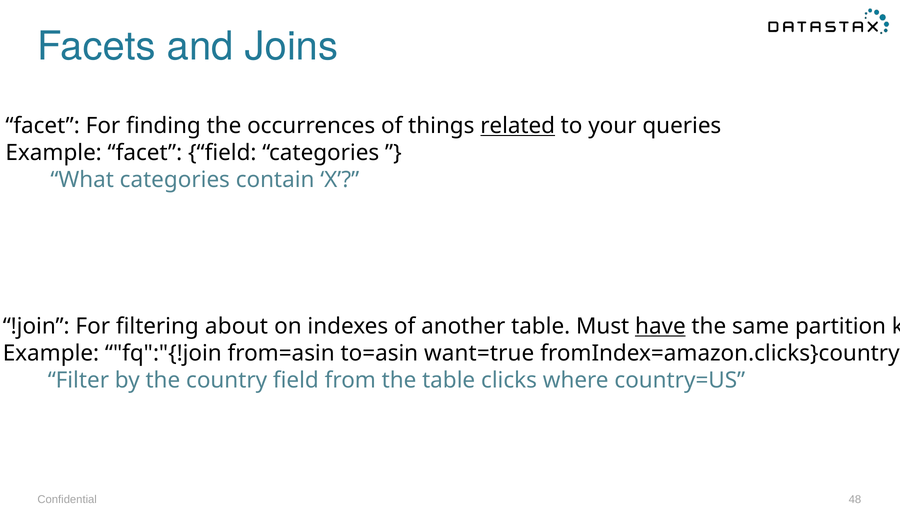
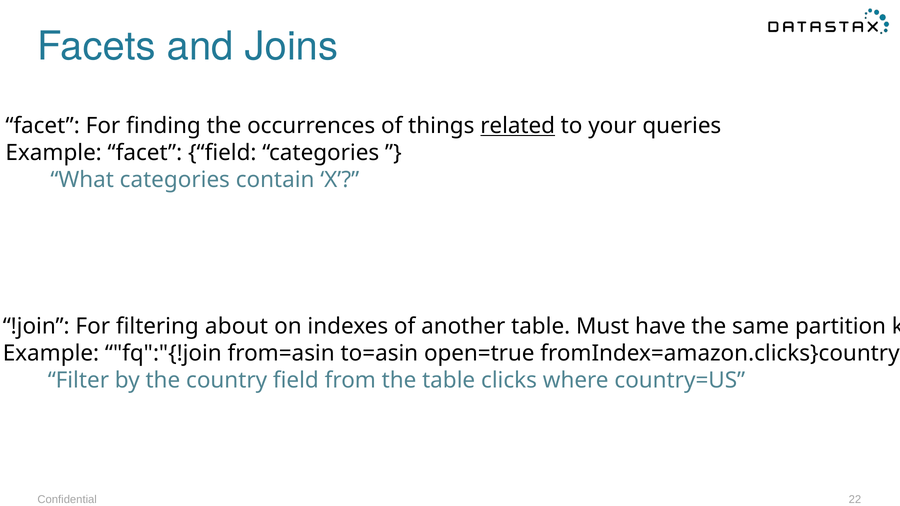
have underline: present -> none (660, 327)
want=true: want=true -> open=true (479, 354)
48: 48 -> 22 (855, 500)
